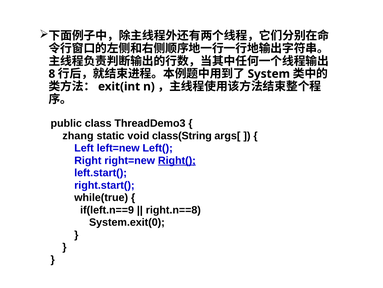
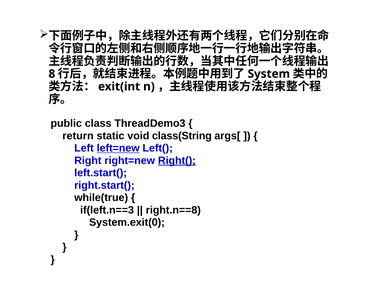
zhang: zhang -> return (78, 135)
left=new underline: none -> present (118, 148)
if(left.n==9: if(left.n==9 -> if(left.n==3 (107, 210)
